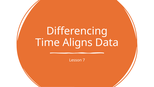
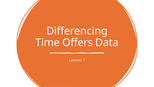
Aligns: Aligns -> Offers (78, 42)
